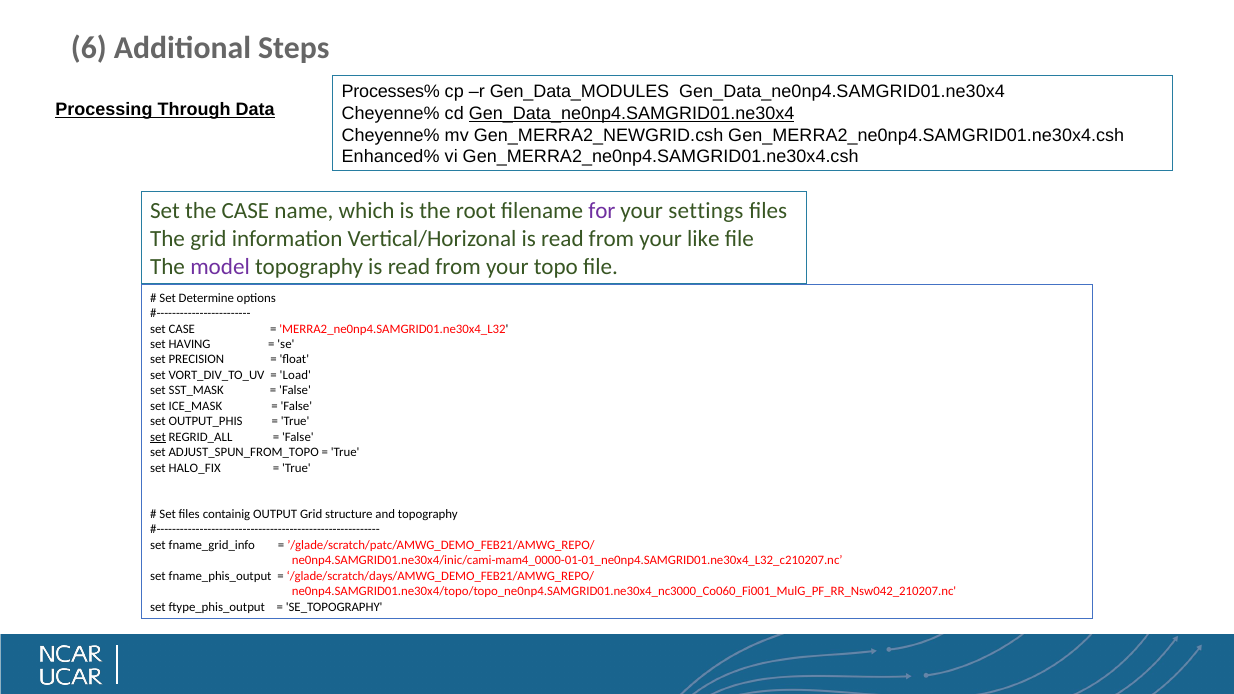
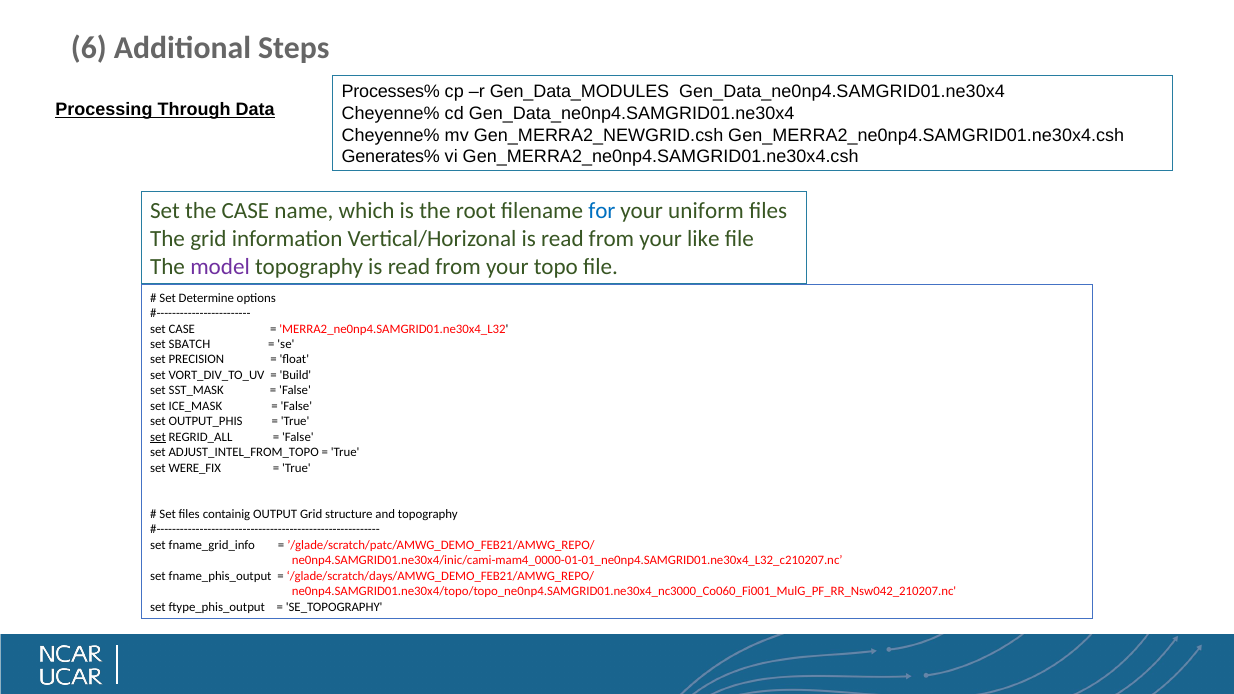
Gen_Data_ne0np4.SAMGRID01.ne30x4 underline: present -> none (632, 114)
Enhanced%: Enhanced% -> Generates% (391, 157)
for colour: purple -> blue (602, 211)
settings: settings -> uniform (706, 211)
HAVING: HAVING -> SBATCH (189, 344)
Load: Load -> Build (295, 375)
ADJUST_SPUN_FROM_TOPO: ADJUST_SPUN_FROM_TOPO -> ADJUST_INTEL_FROM_TOPO (244, 452)
HALO_FIX: HALO_FIX -> WERE_FIX (195, 468)
